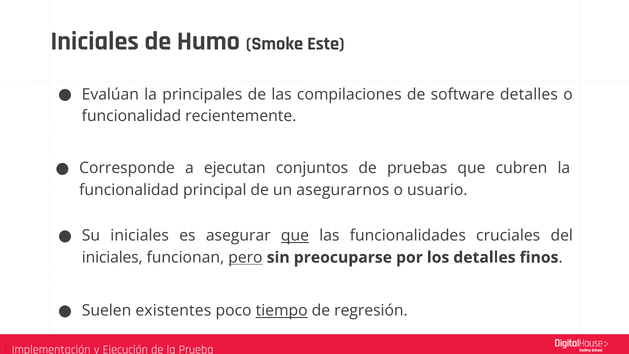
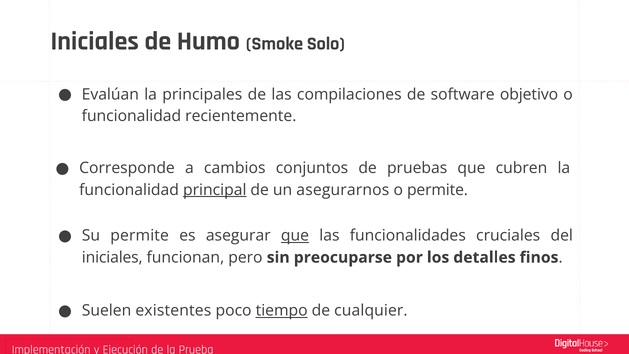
Este: Este -> Solo (326, 43)
software detalles: detalles -> objetivo (529, 94)
ejecutan: ejecutan -> cambios (235, 168)
principal underline: none -> present (215, 190)
o usuario: usuario -> permite (437, 190)
Su iniciales: iniciales -> permite (140, 236)
pero underline: present -> none (245, 257)
regresión: regresión -> cualquier (371, 310)
